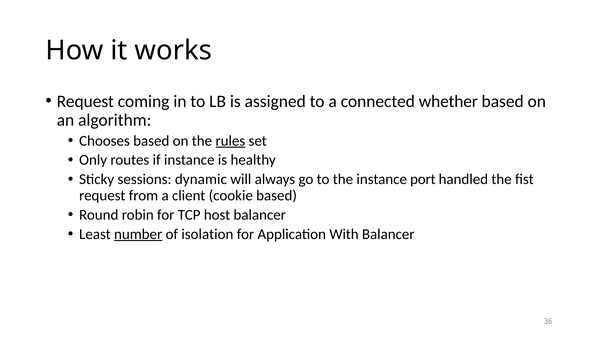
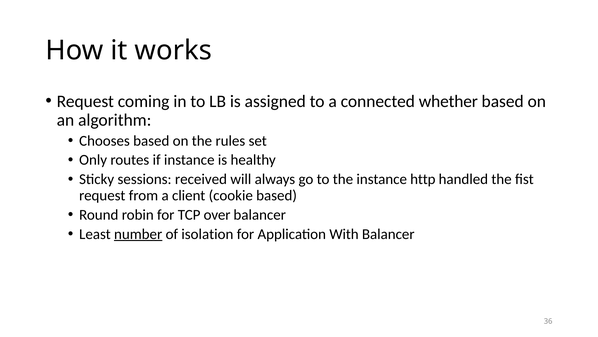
rules underline: present -> none (230, 141)
dynamic: dynamic -> received (201, 179)
port: port -> http (423, 179)
host: host -> over (217, 214)
